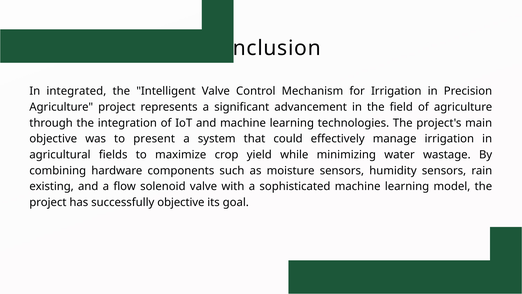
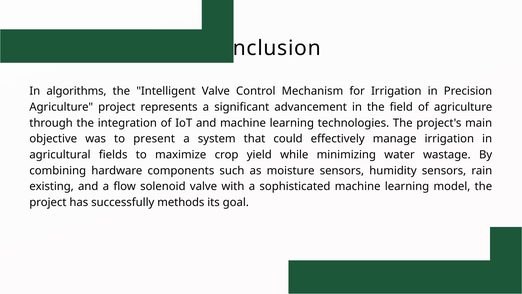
integrated: integrated -> algorithms (76, 91)
successfully objective: objective -> methods (181, 202)
